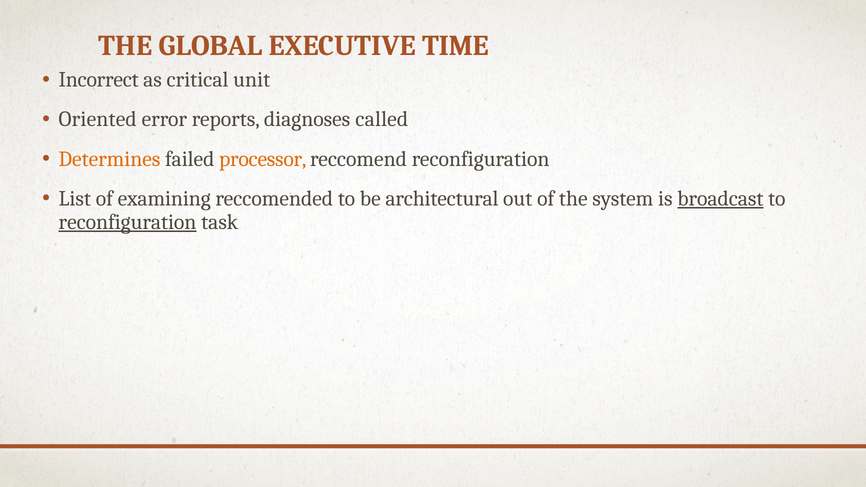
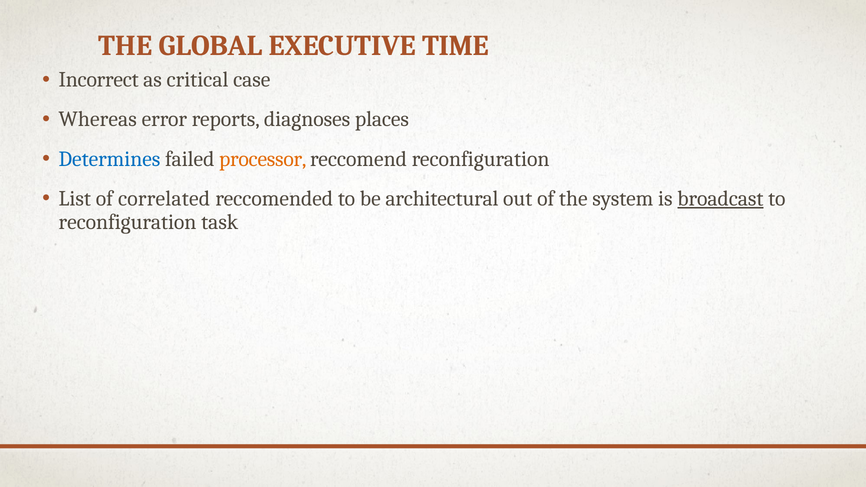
unit: unit -> case (252, 80)
Oriented: Oriented -> Whereas (98, 119)
called: called -> places (382, 119)
Determines colour: orange -> blue (109, 159)
examining: examining -> correlated (164, 199)
reconfiguration underline: present -> none (128, 222)
